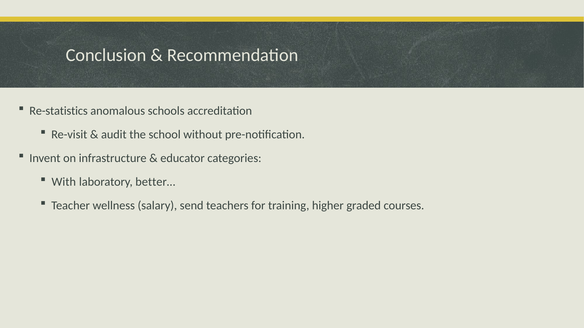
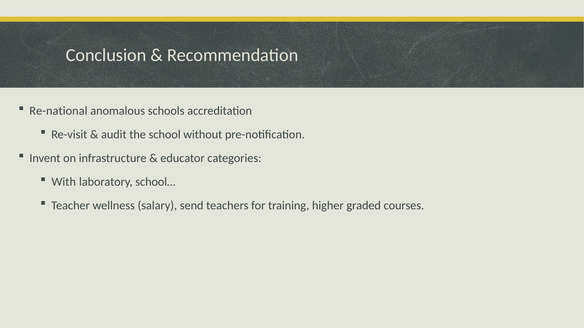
Re-statistics: Re-statistics -> Re-national (58, 111)
better…: better… -> school… (155, 182)
